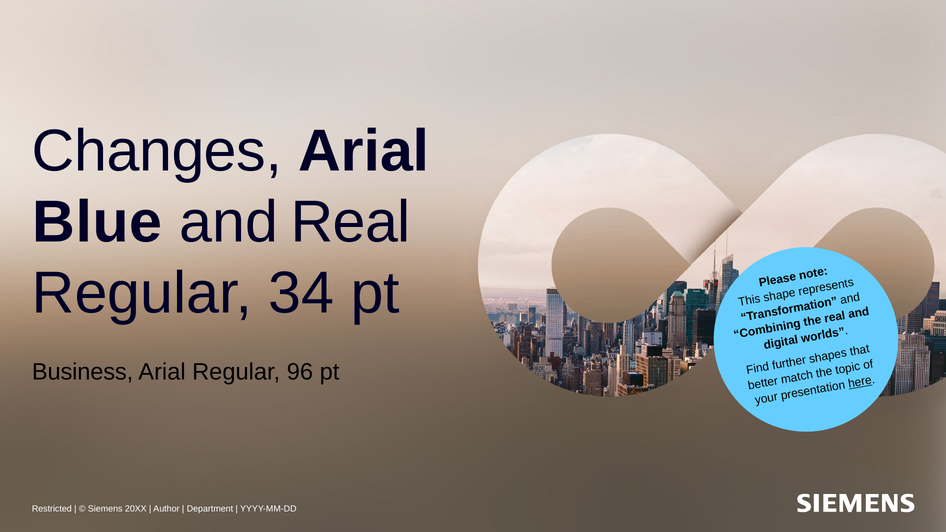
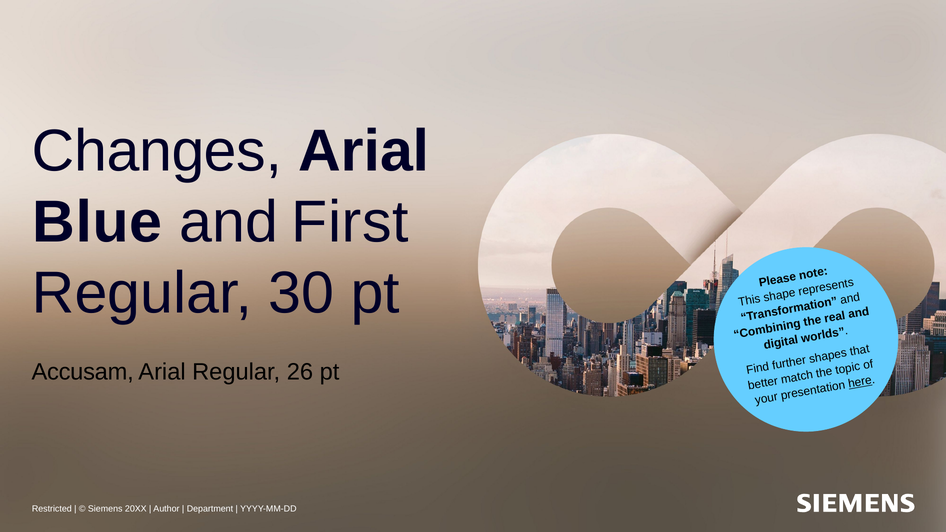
and Real: Real -> First (350, 222)
34: 34 -> 30 (301, 293)
Business: Business -> Accusam (83, 372)
96: 96 -> 26 (300, 372)
